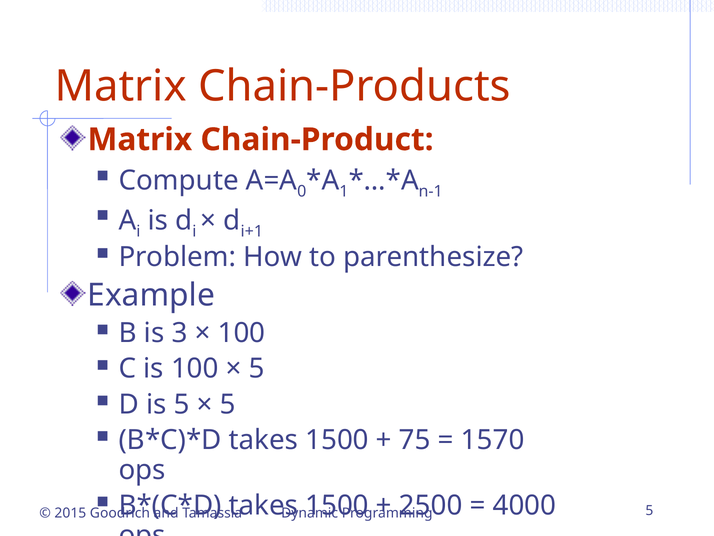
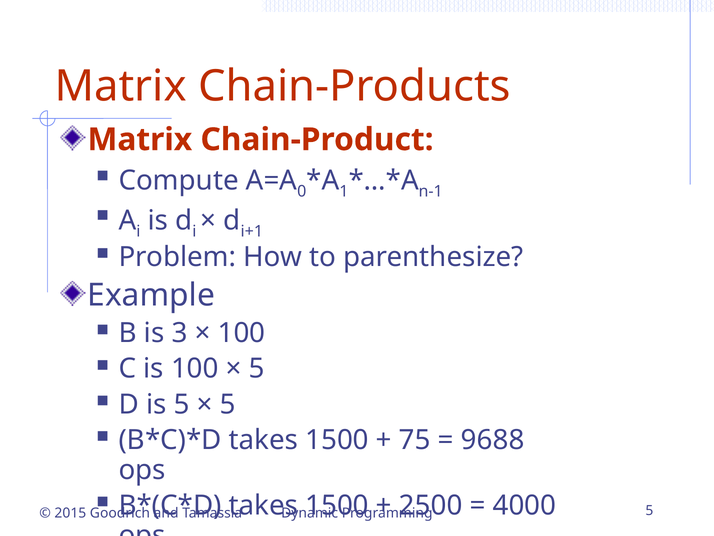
1570: 1570 -> 9688 (493, 440)
